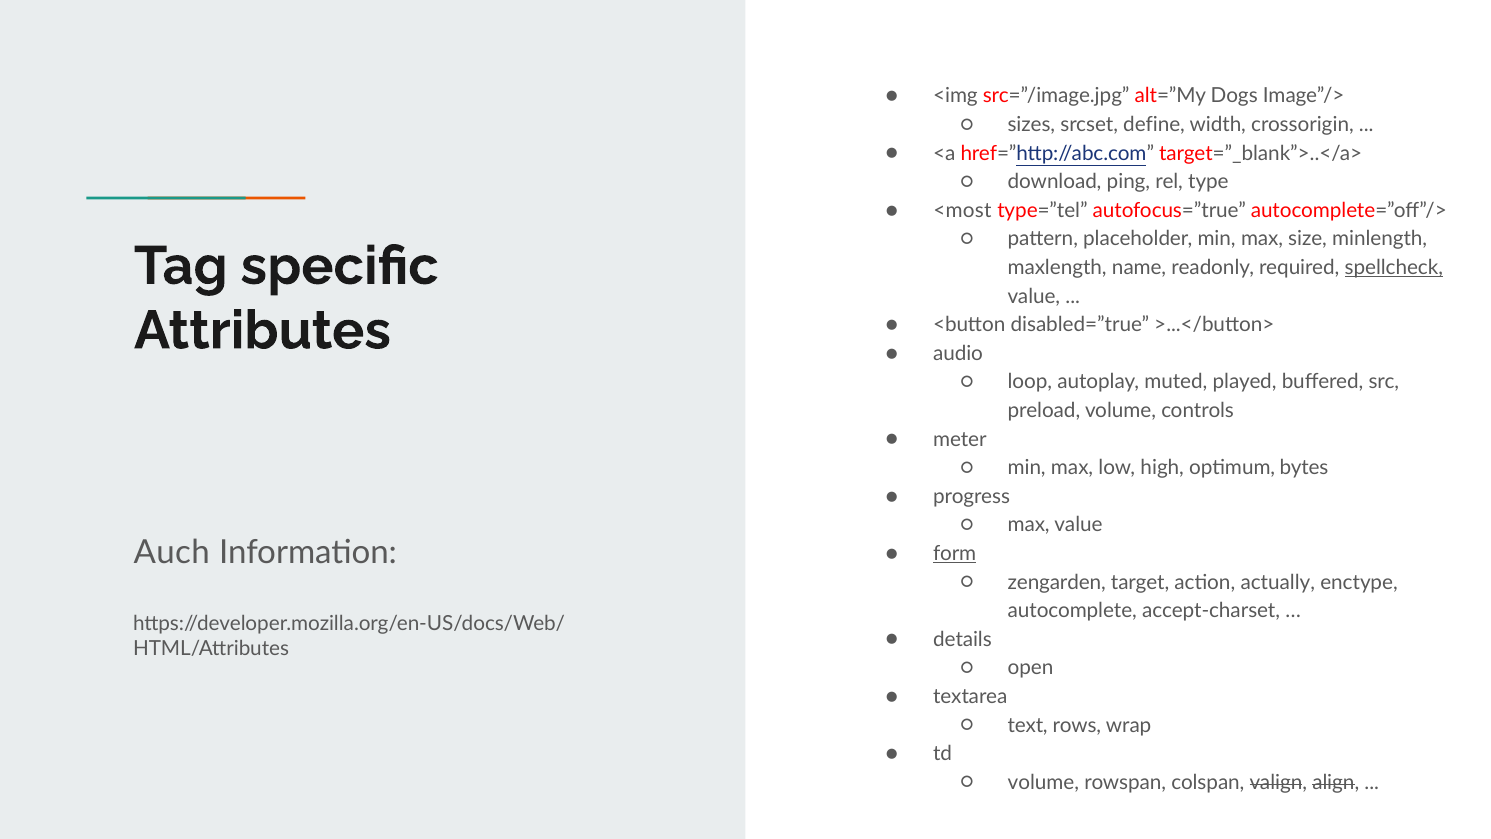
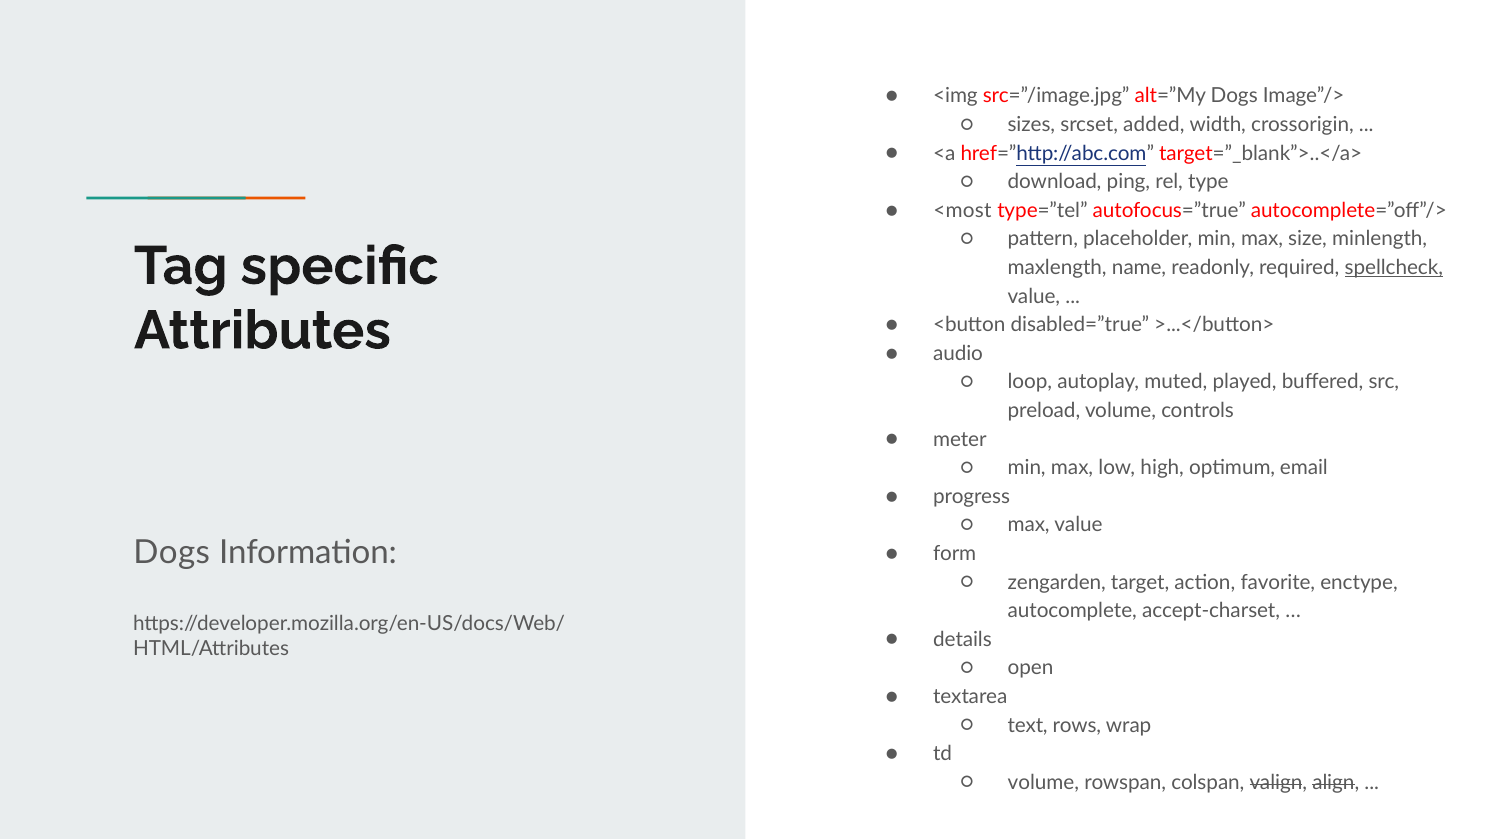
define: define -> added (1154, 125)
bytes: bytes -> email (1304, 468)
Auch: Auch -> Dogs (172, 553)
form underline: present -> none (955, 553)
actually: actually -> favorite (1278, 582)
